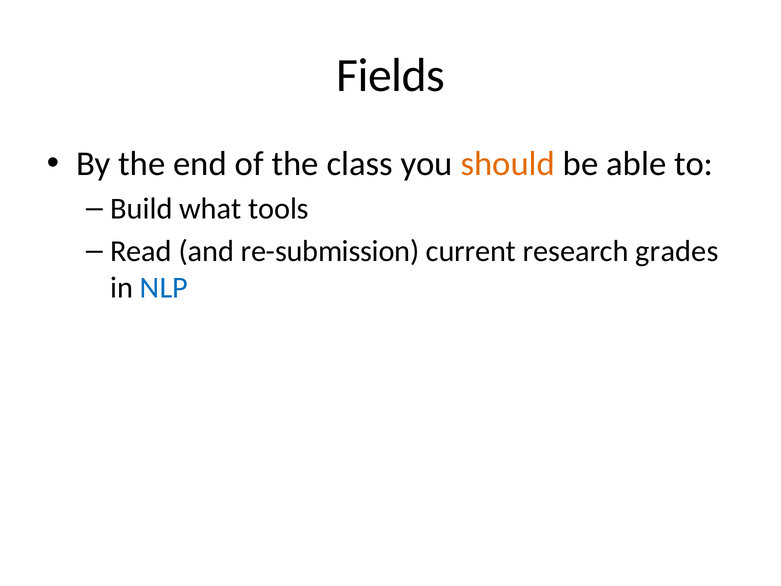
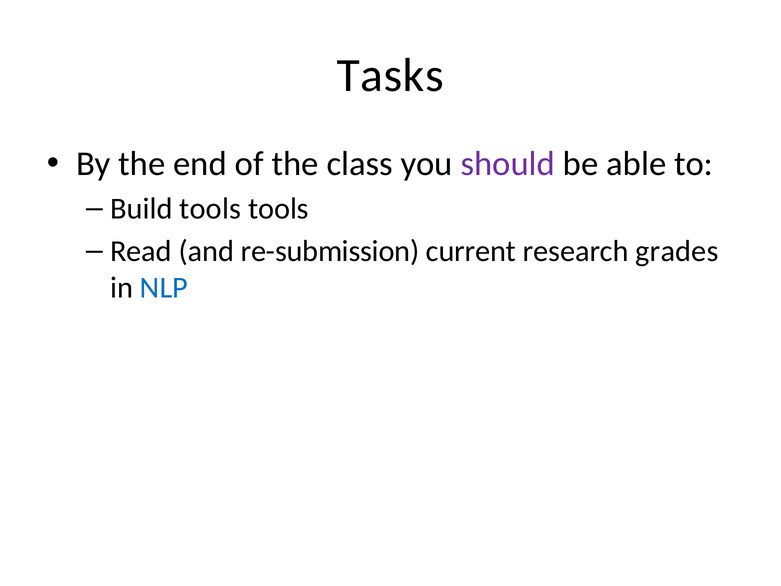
Fields: Fields -> Tasks (390, 76)
should colour: orange -> purple (508, 164)
Build what: what -> tools (210, 209)
